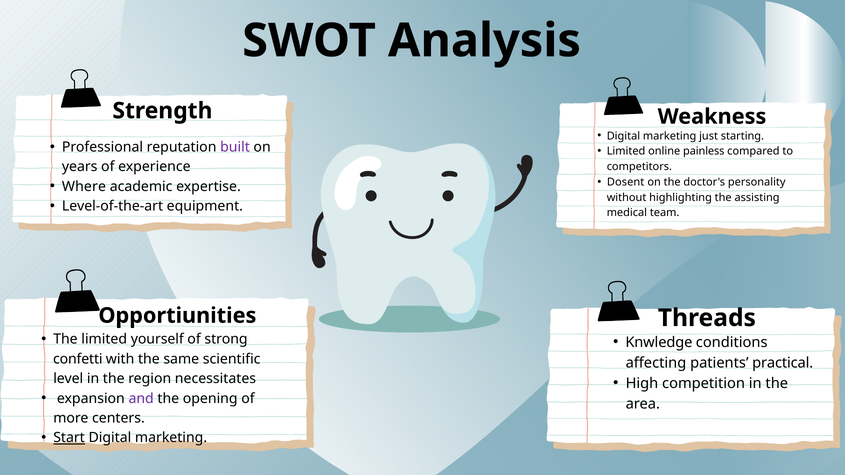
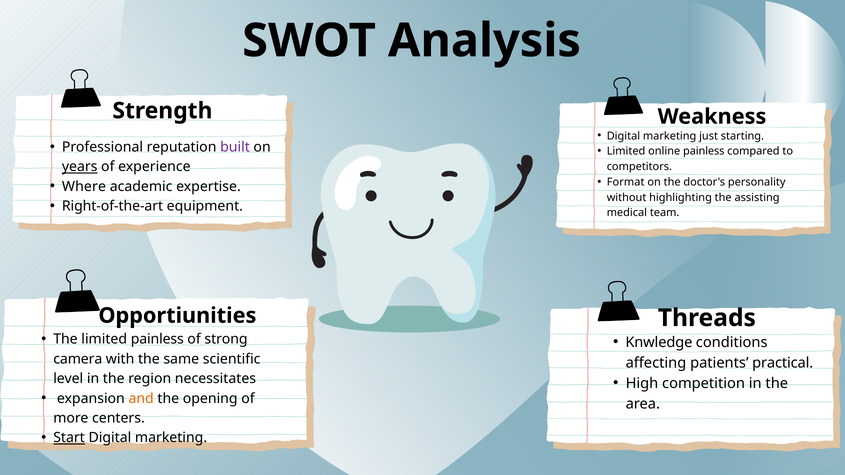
years underline: none -> present (80, 167)
Dosent: Dosent -> Format (626, 182)
Level-of-the-art: Level-of-the-art -> Right-of-the-art (113, 206)
limited yourself: yourself -> painless (157, 340)
confetti: confetti -> camera (78, 359)
and colour: purple -> orange (141, 399)
